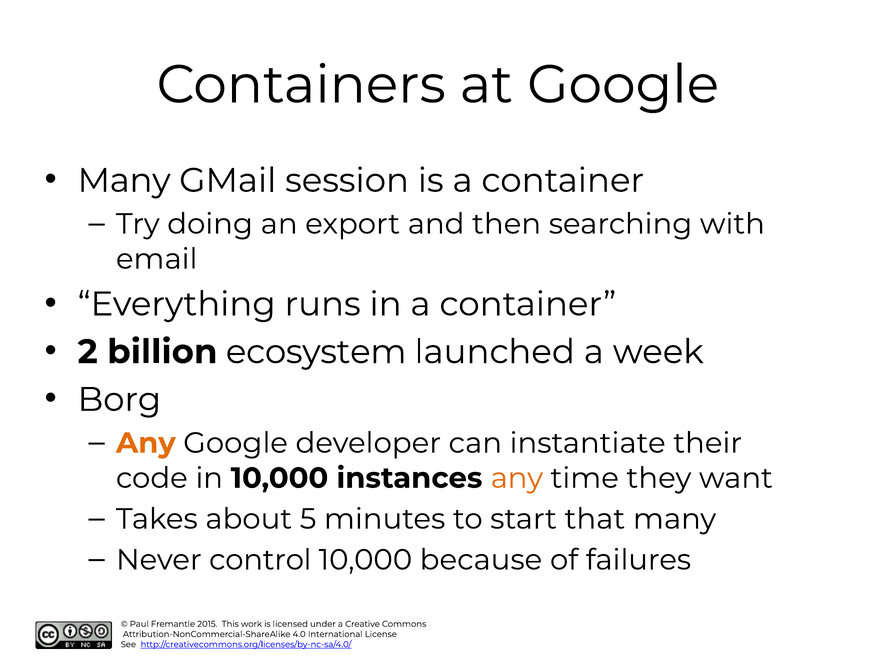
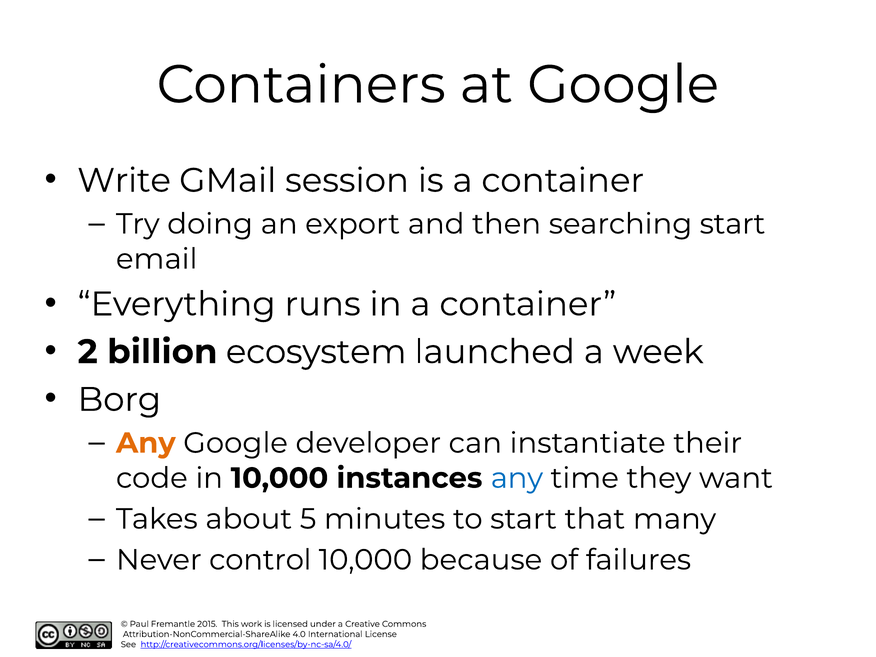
Many: Many -> Write (124, 181)
searching with: with -> start (733, 224)
any colour: orange -> blue (517, 478)
